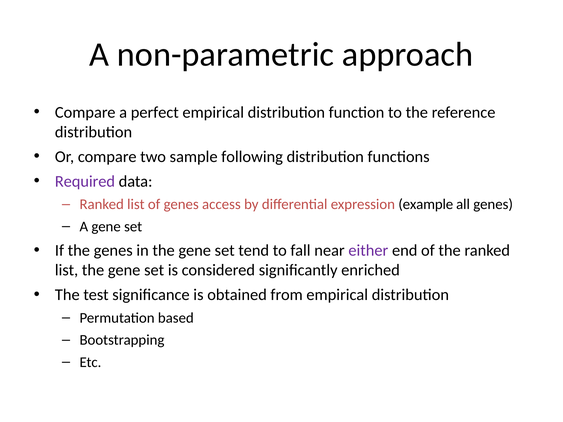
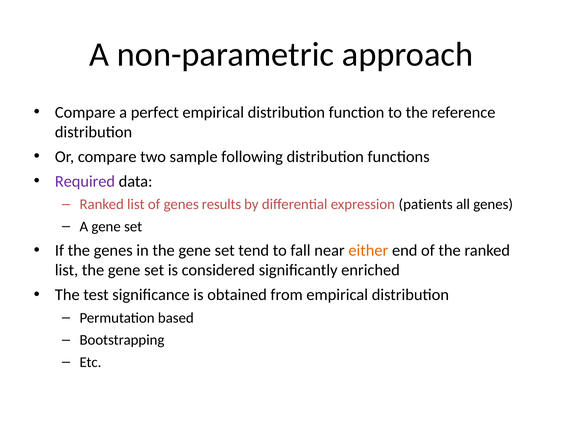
access: access -> results (221, 205)
example: example -> patients (426, 205)
either colour: purple -> orange (368, 251)
